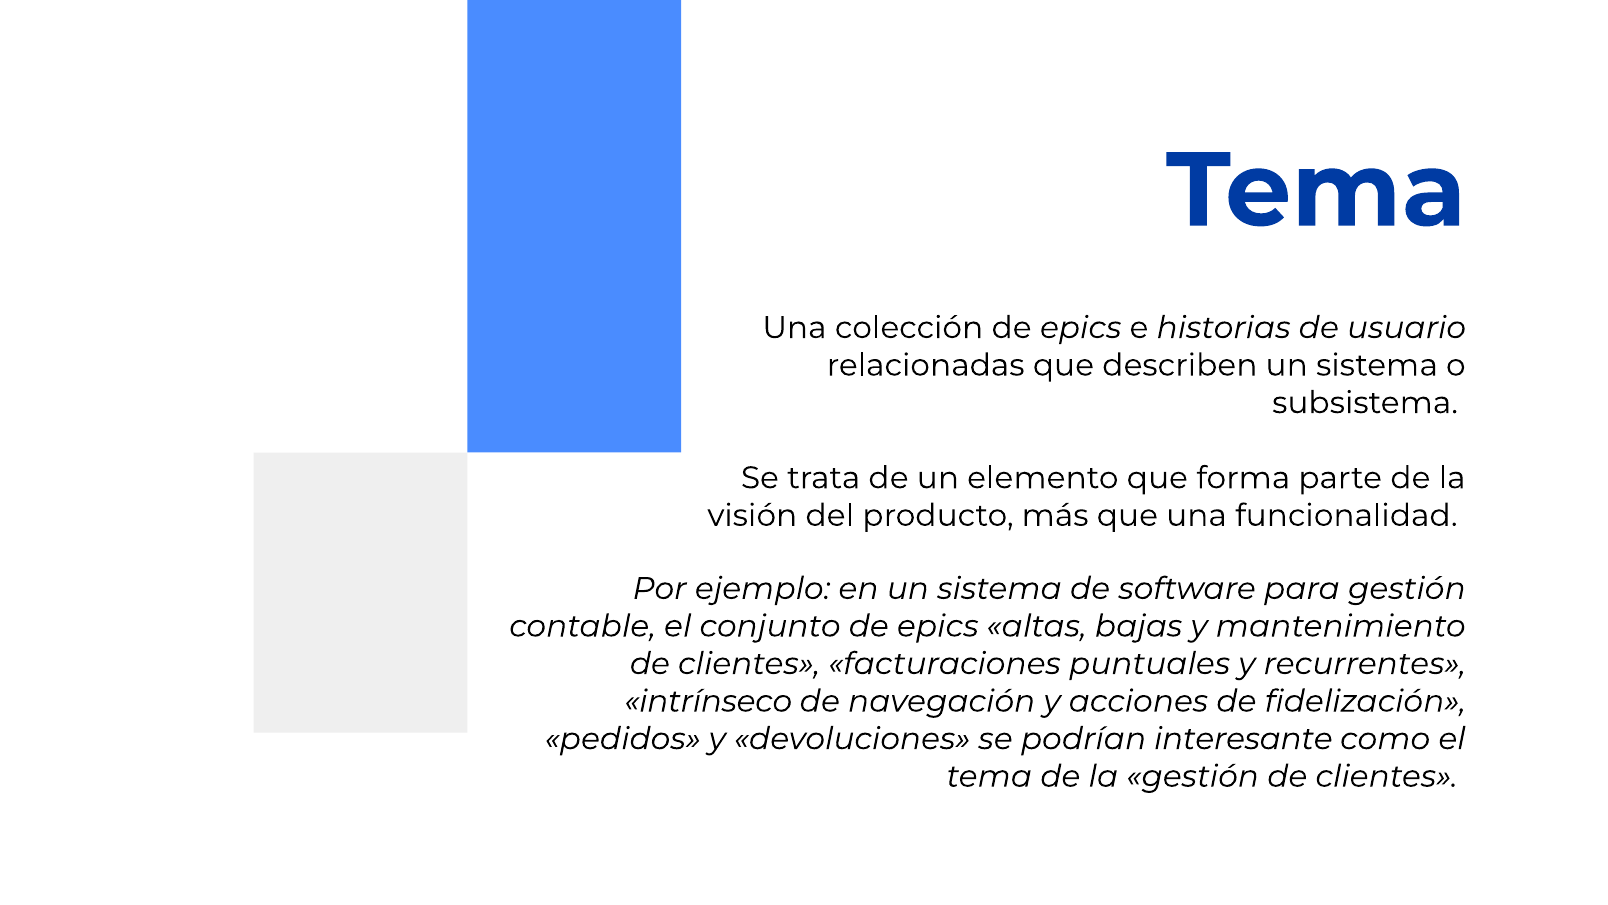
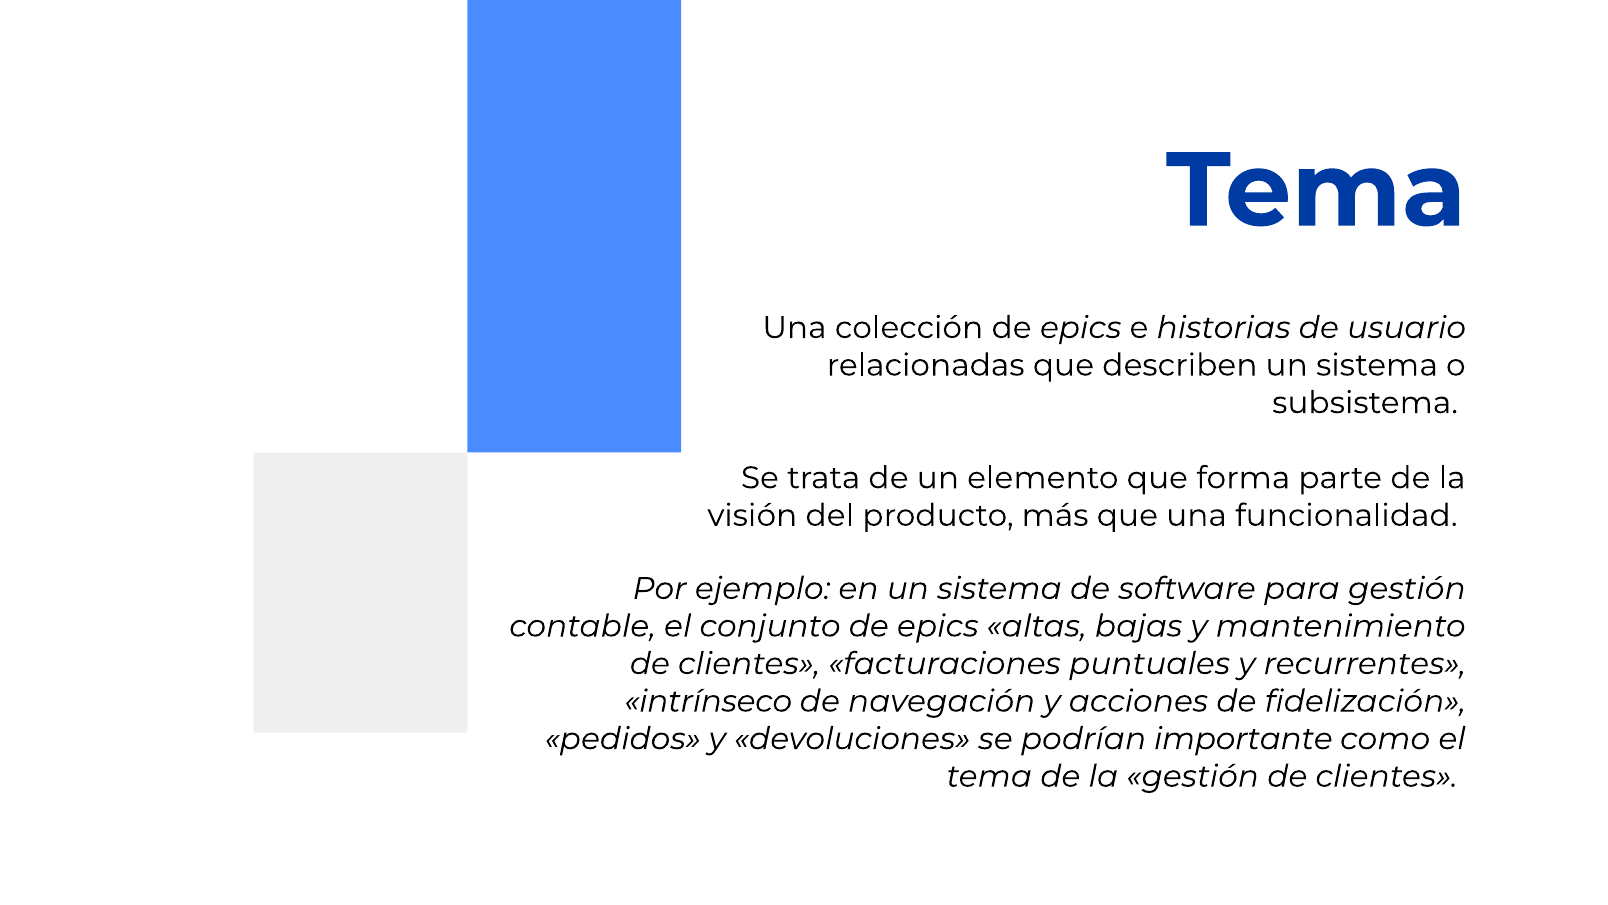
interesante: interesante -> importante (1243, 738)
